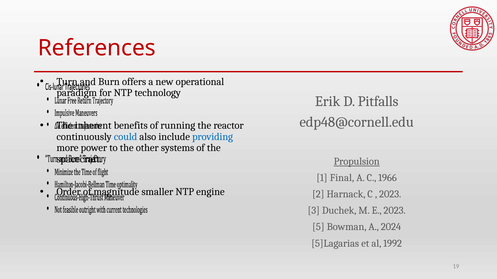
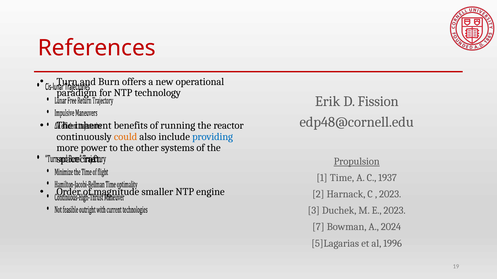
Pitfalls: Pitfalls -> Fission (378, 102)
could colour: blue -> orange (126, 137)
Final: Final -> Time (342, 178)
1966: 1966 -> 1937 (388, 178)
5: 5 -> 7 (318, 227)
1992: 1992 -> 1996 (393, 244)
